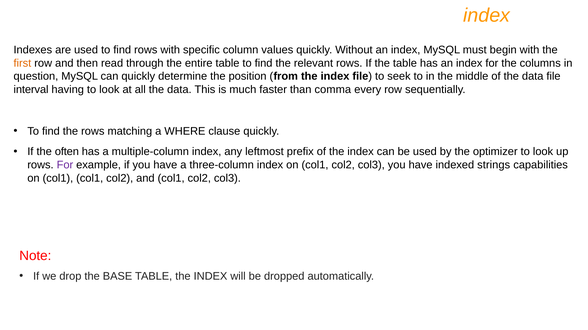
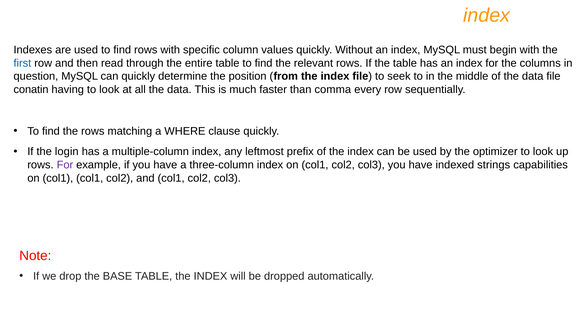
first colour: orange -> blue (22, 63)
interval: interval -> conatin (31, 90)
often: often -> login (67, 152)
